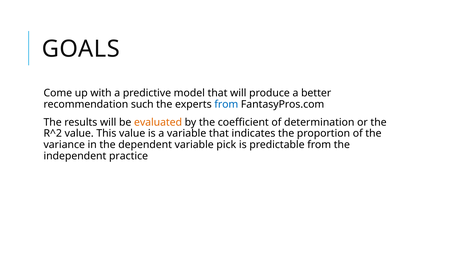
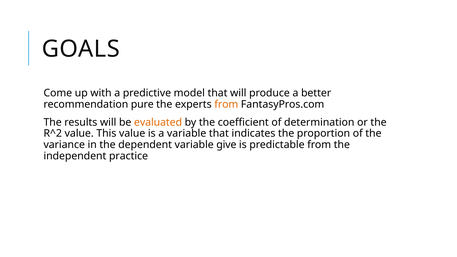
such: such -> pure (142, 104)
from colour: blue -> orange (226, 104)
pick: pick -> give (226, 145)
